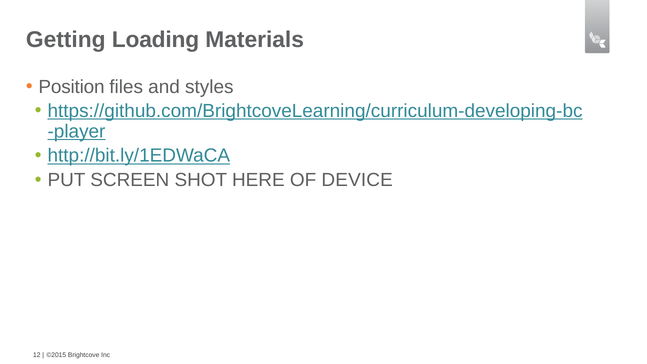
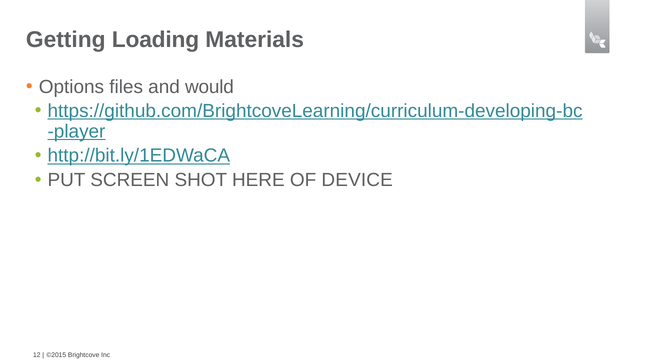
Position: Position -> Options (71, 87)
styles: styles -> would (209, 87)
